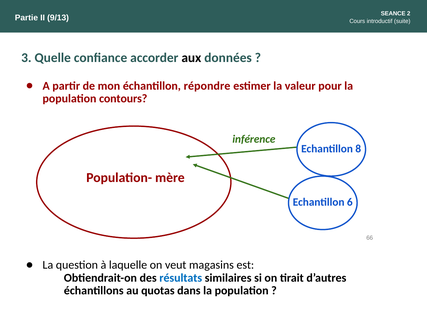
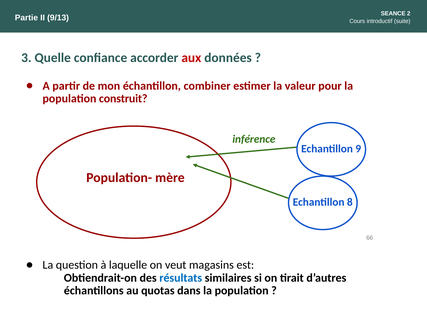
aux colour: black -> red (191, 58)
répondre: répondre -> combiner (207, 86)
contours: contours -> construit (123, 99)
8: 8 -> 9 (358, 149)
6: 6 -> 8 (350, 202)
